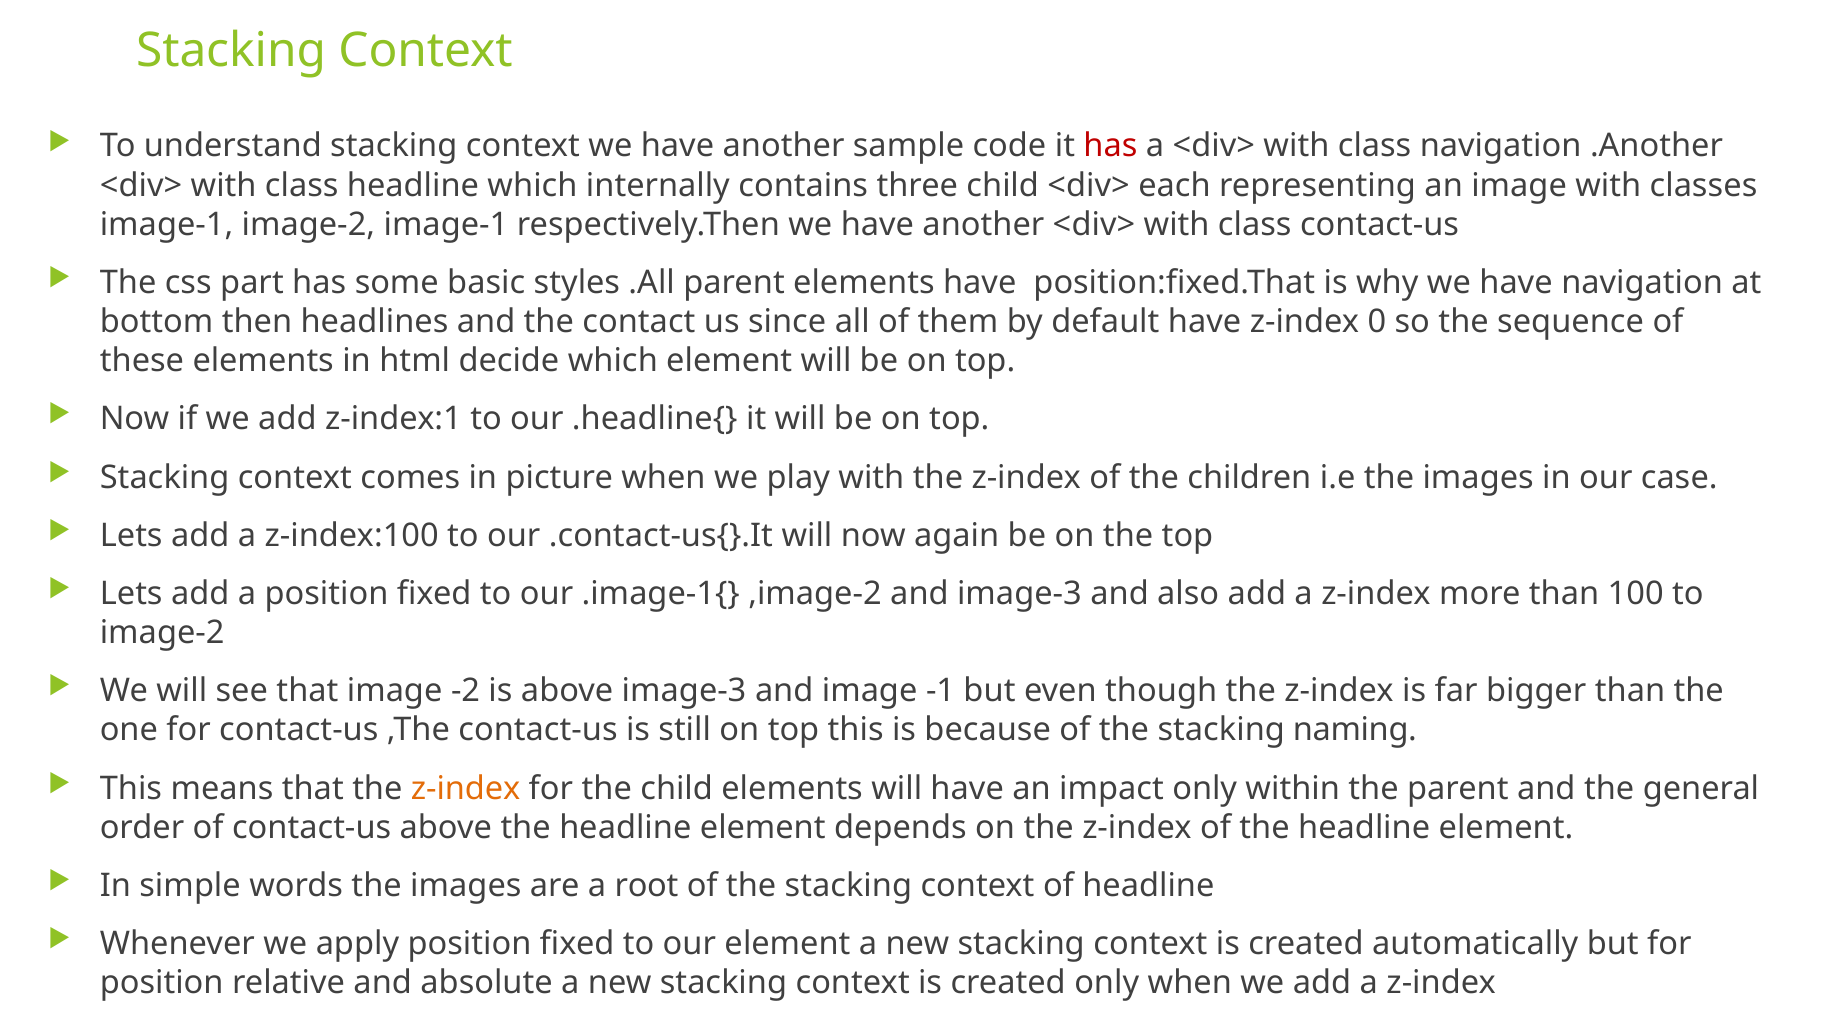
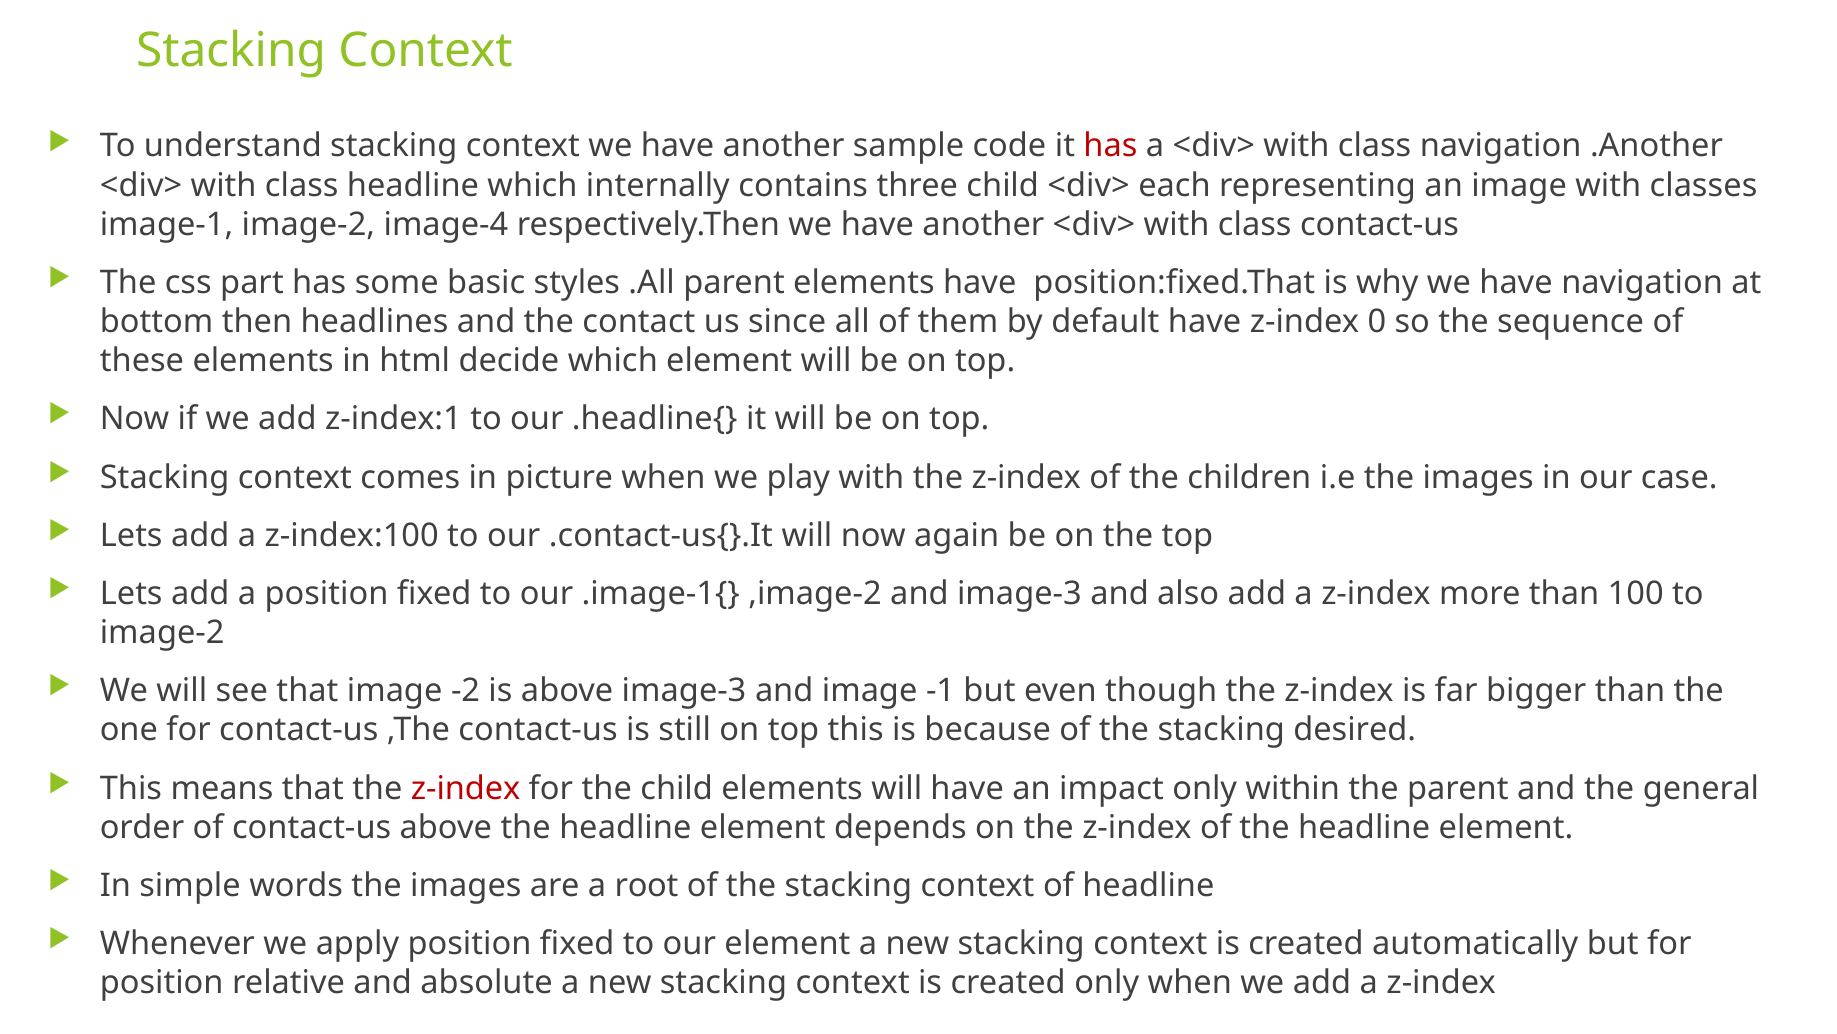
image-2 image-1: image-1 -> image-4 (446, 224)
naming: naming -> desired (1355, 730)
z-index colour: orange -> red (466, 788)
